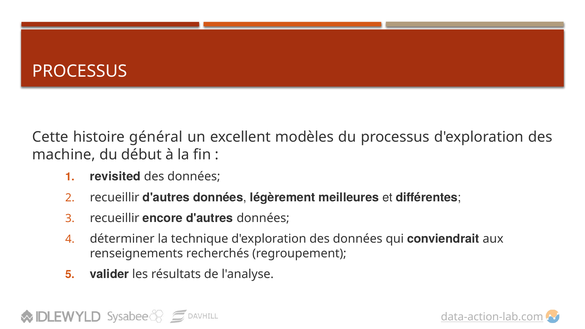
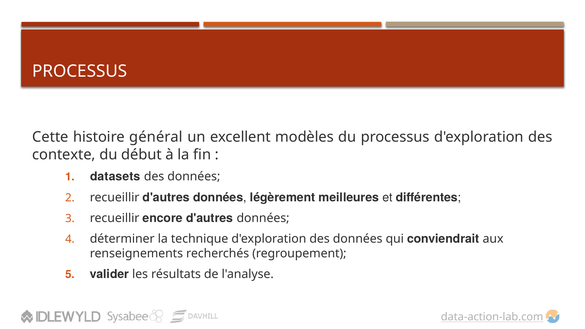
machine: machine -> contexte (64, 155)
revisited: revisited -> datasets (115, 177)
